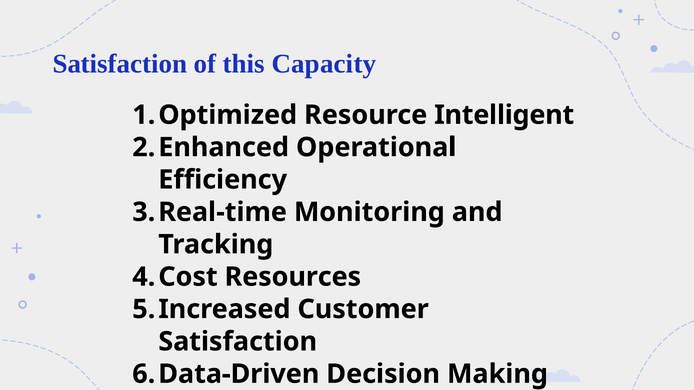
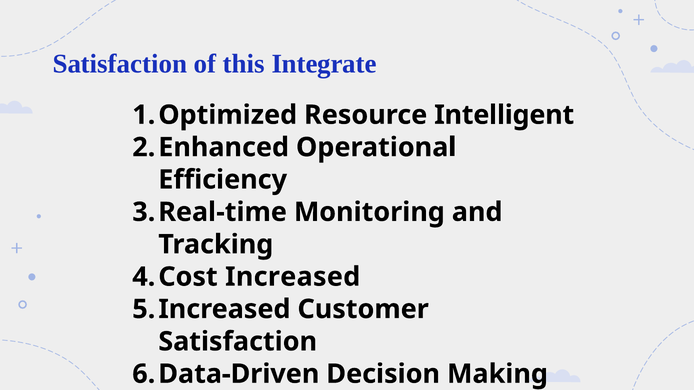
Capacity: Capacity -> Integrate (324, 64)
Resources: Resources -> Increased (293, 277)
